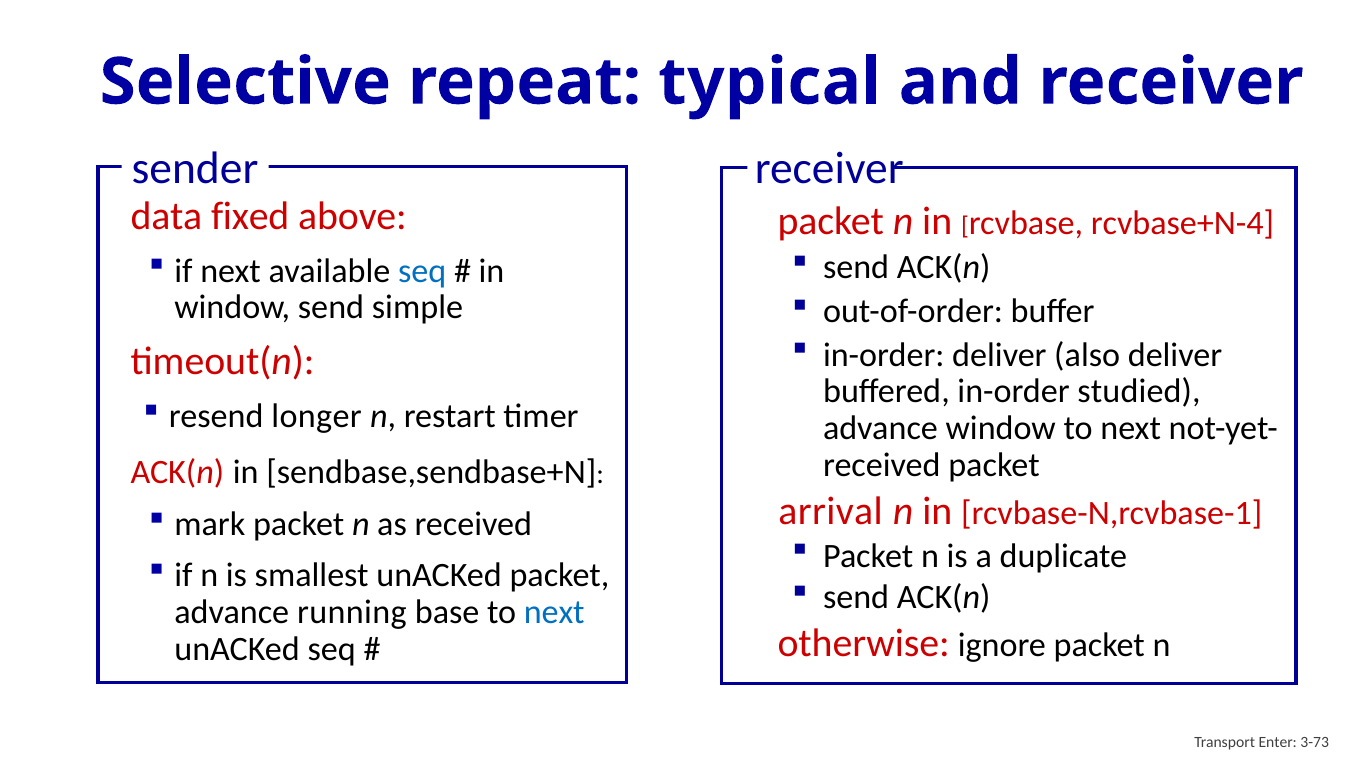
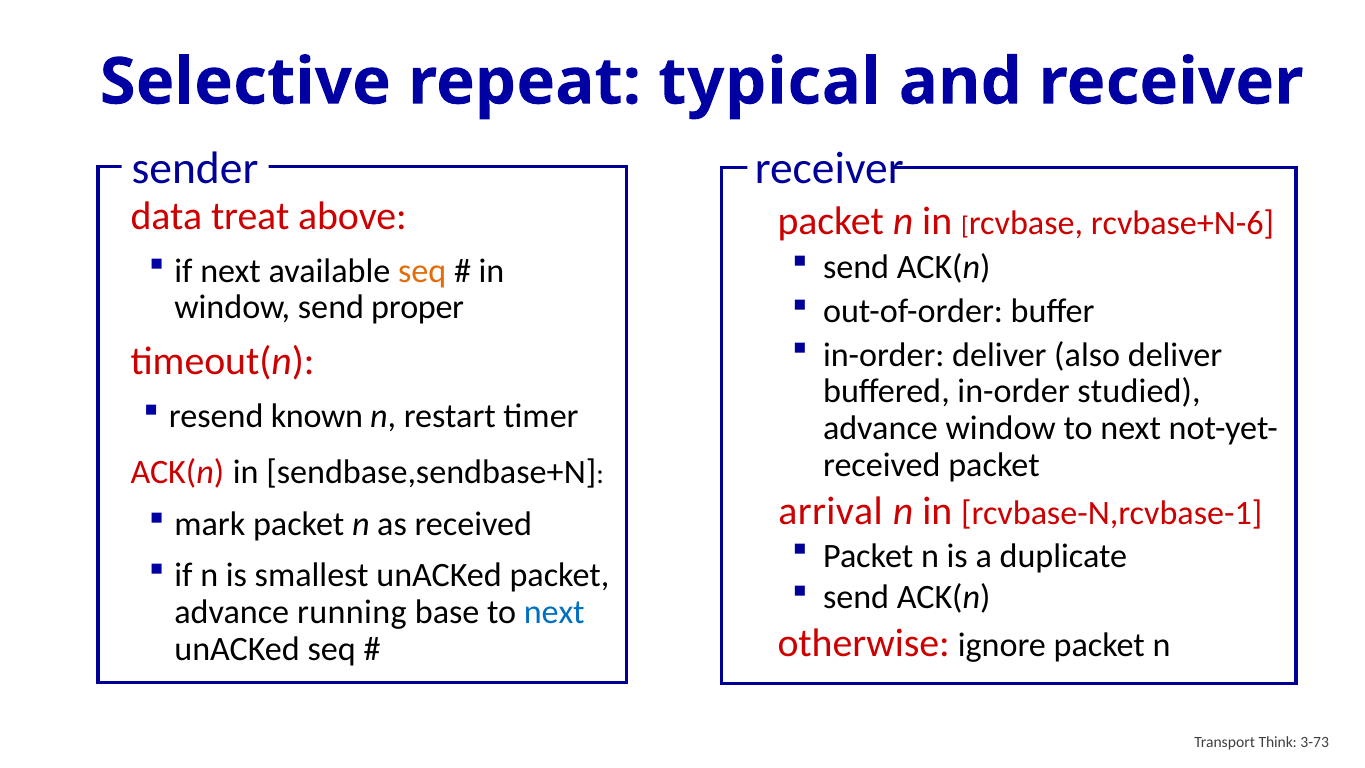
fixed: fixed -> treat (250, 216)
rcvbase+N-4: rcvbase+N-4 -> rcvbase+N-6 (1182, 223)
seq colour: blue -> orange (422, 271)
simple: simple -> proper (418, 308)
longer: longer -> known (317, 416)
Enter: Enter -> Think (1278, 743)
